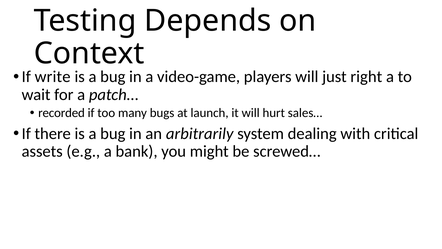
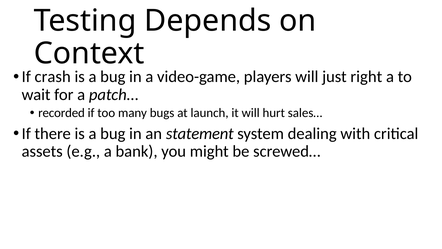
write: write -> crash (53, 77)
arbitrarily: arbitrarily -> statement (200, 133)
